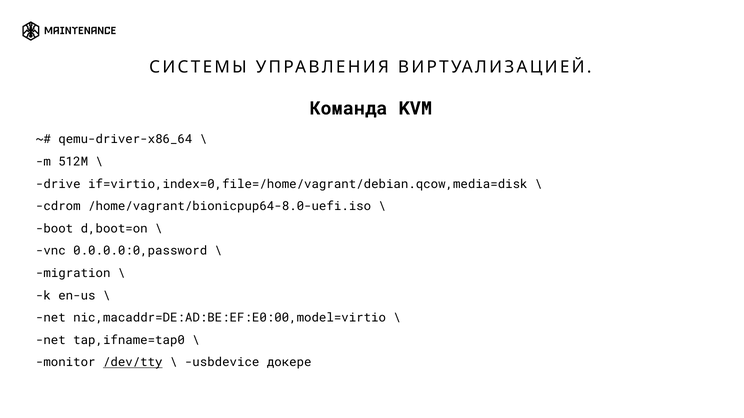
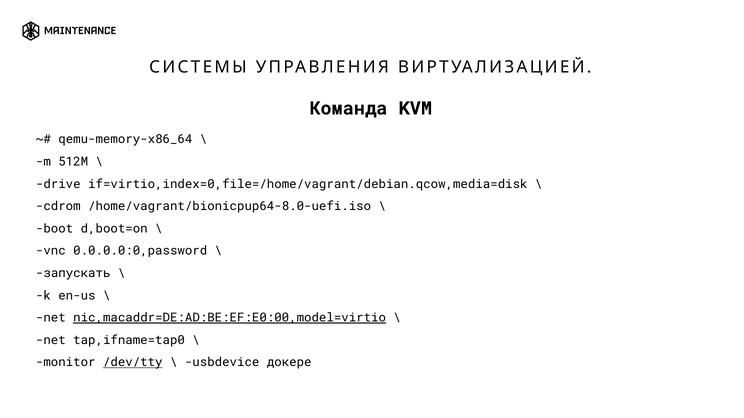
qemu-driver-x86_64: qemu-driver-x86_64 -> qemu-memory-x86_64 (125, 140)
migration: migration -> запускать (73, 273)
nic,macaddr=DE:AD:BE:EF:E0:00,model=virtio underline: none -> present (230, 318)
